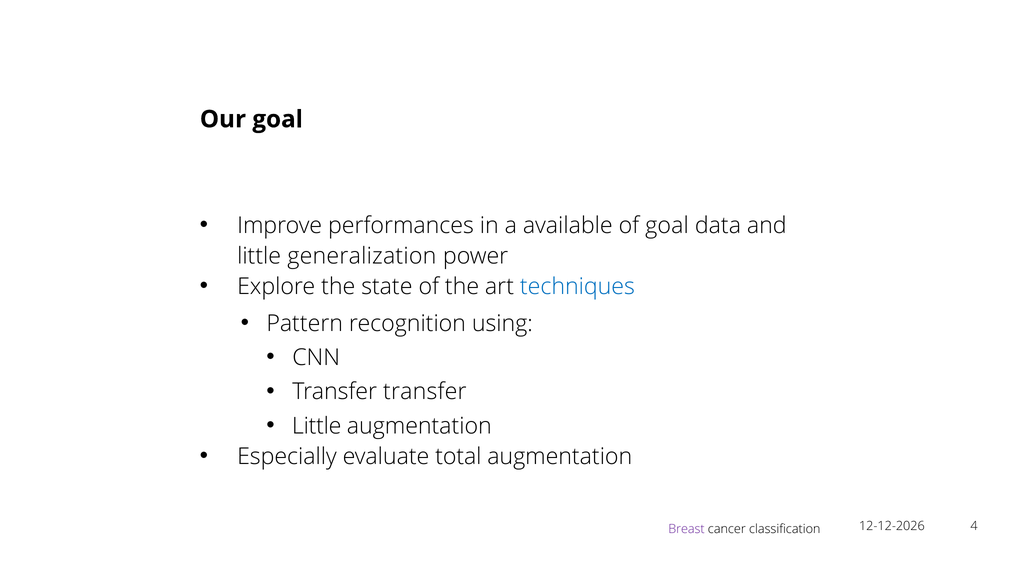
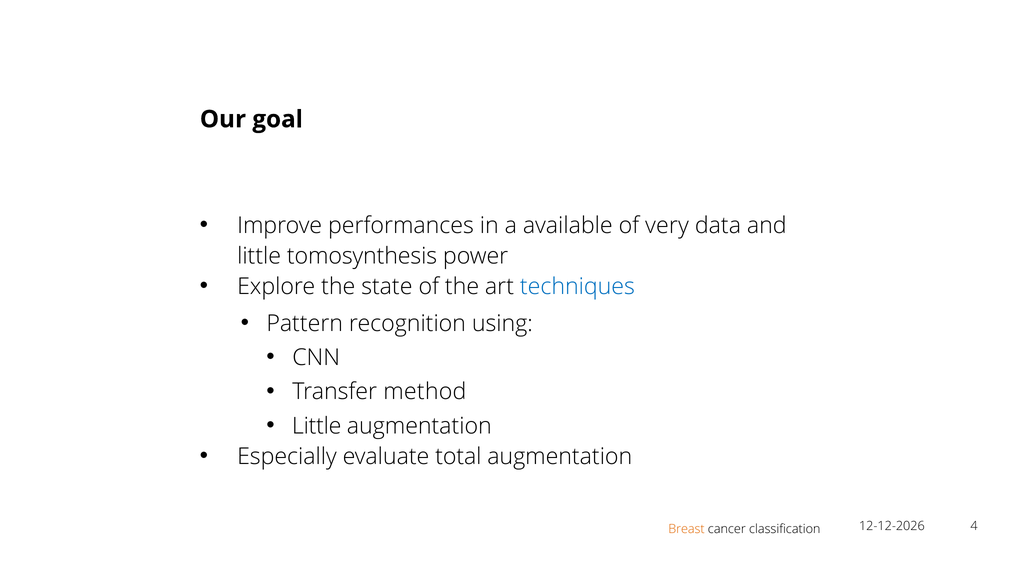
of goal: goal -> very (667, 225)
generalization: generalization -> tomosynthesis (362, 256)
Transfer transfer: transfer -> method (425, 392)
Breast colour: purple -> orange (686, 529)
